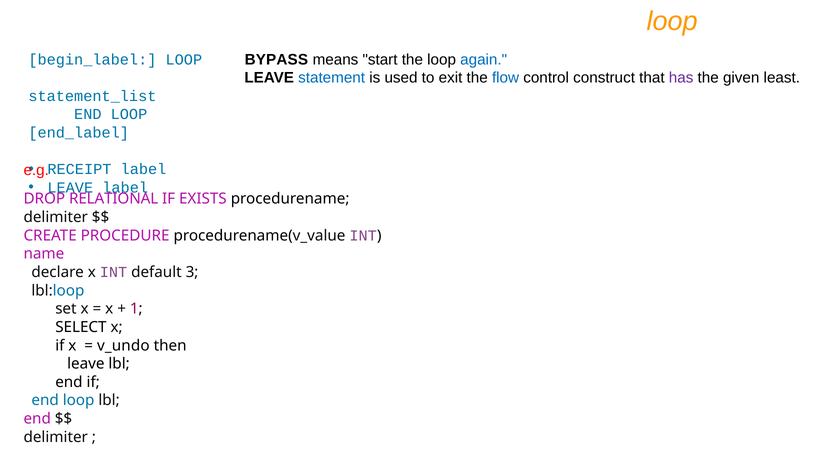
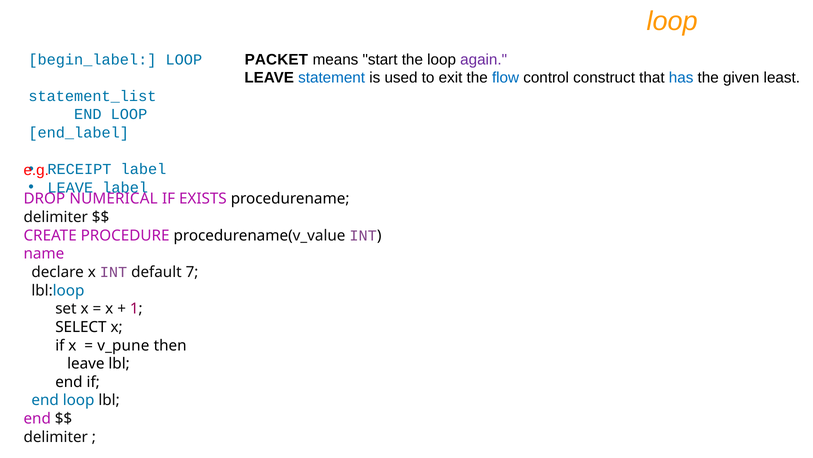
BYPASS: BYPASS -> PACKET (276, 59)
again colour: blue -> purple (484, 59)
has colour: purple -> blue (681, 78)
RELATIONAL: RELATIONAL -> NUMERICAL (114, 199)
3: 3 -> 7 (192, 272)
v_undo: v_undo -> v_pune (123, 345)
